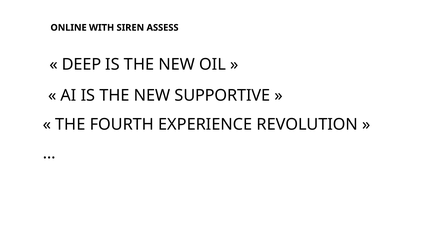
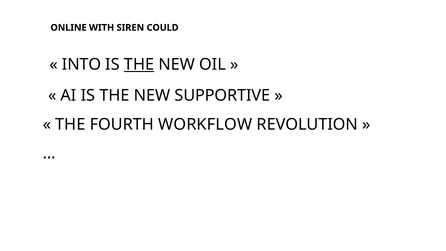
ASSESS: ASSESS -> COULD (163, 28)
DEEP: DEEP -> INTO (82, 64)
THE underline: none -> present (139, 64)
EXPERIENCE: EXPERIENCE -> WORKFLOW (205, 124)
